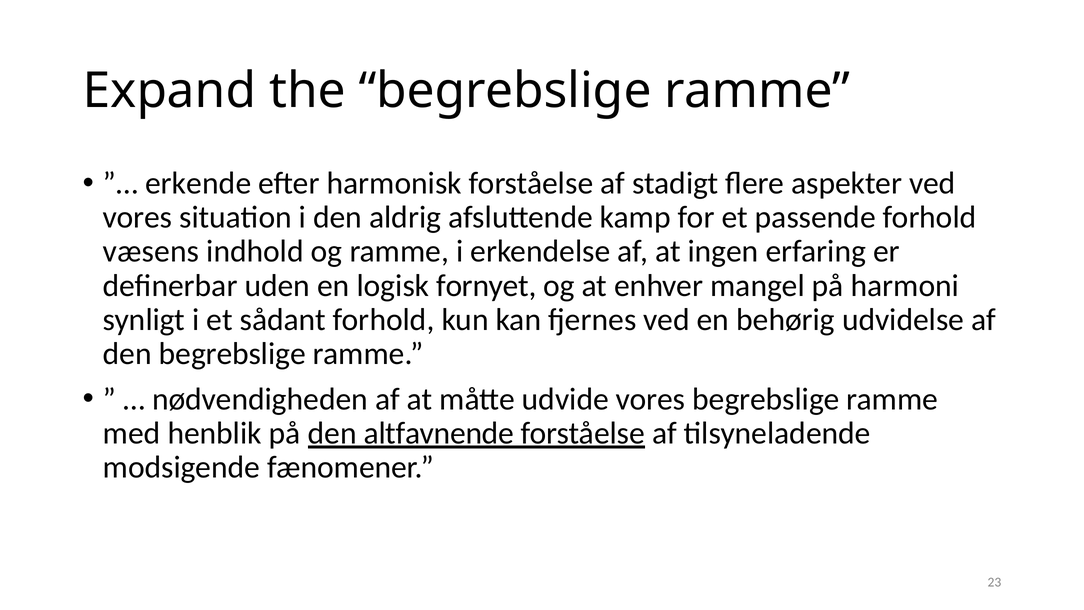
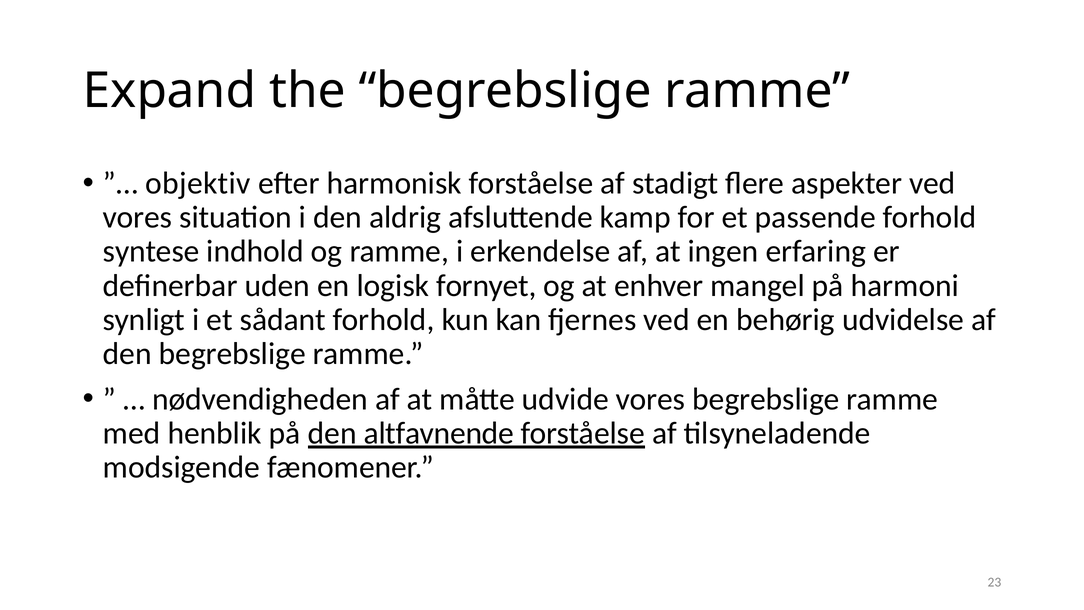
erkende: erkende -> objektiv (198, 183)
væsens: væsens -> syntese (151, 251)
